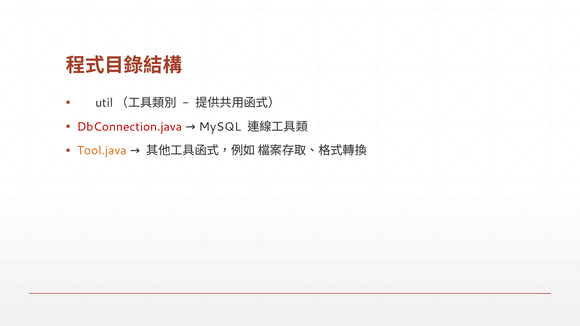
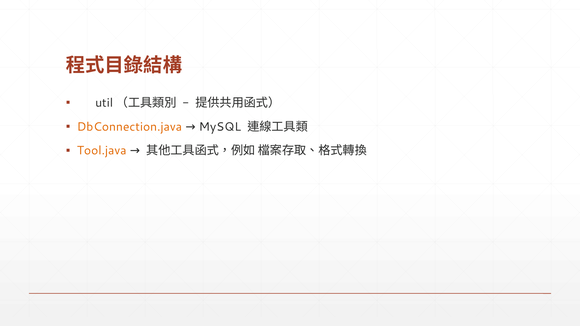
DbConnection.java colour: red -> orange (129, 127)
